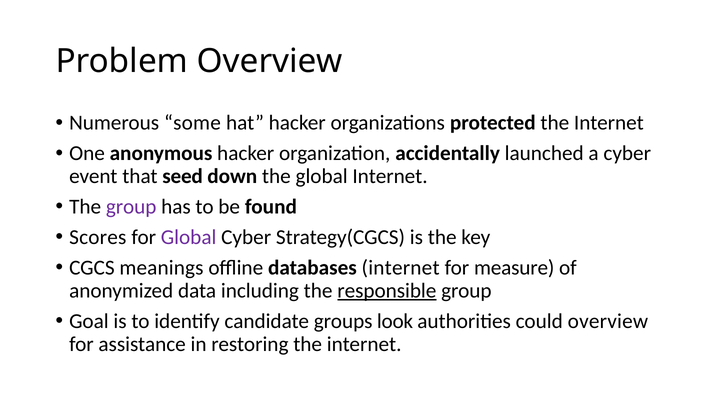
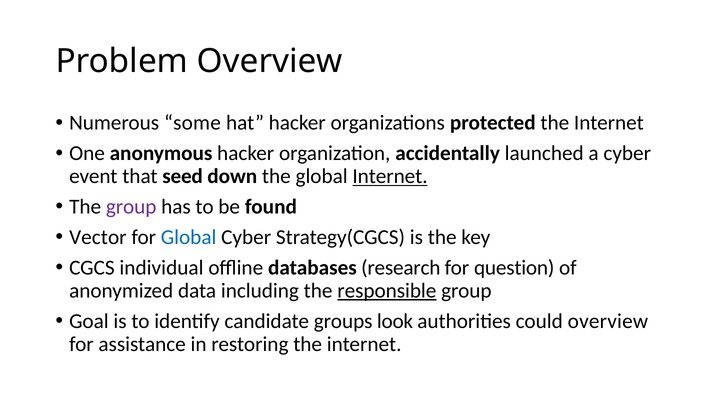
Internet underline: none -> present (390, 177)
Scores: Scores -> Vector (98, 238)
Global colour: purple -> blue (189, 238)
meanings: meanings -> individual (162, 268)
databases internet: internet -> research (401, 268)
measure: measure -> question (514, 268)
